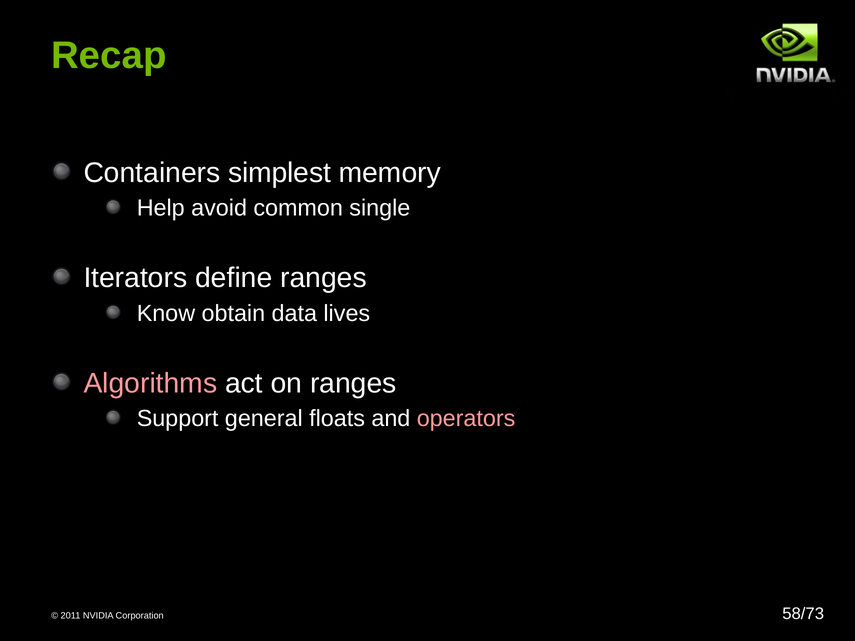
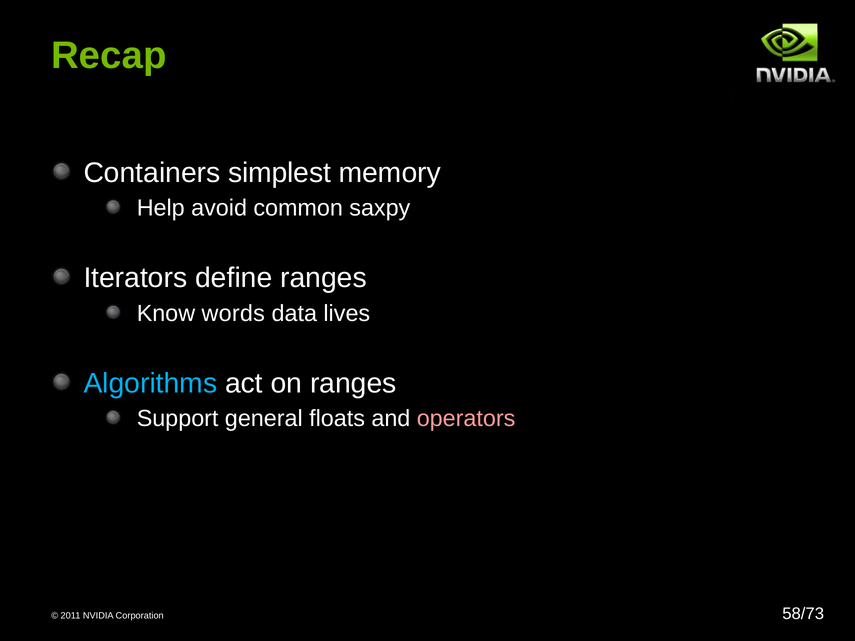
single: single -> saxpy (380, 208)
obtain: obtain -> words (233, 314)
Algorithms colour: pink -> light blue (150, 383)
